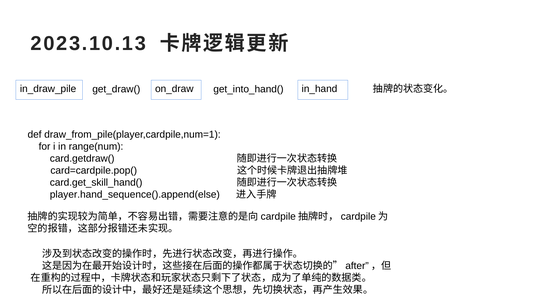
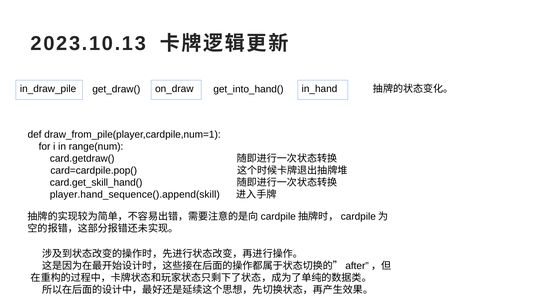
player.hand_sequence().append(else: player.hand_sequence().append(else -> player.hand_sequence().append(skill (135, 195)
